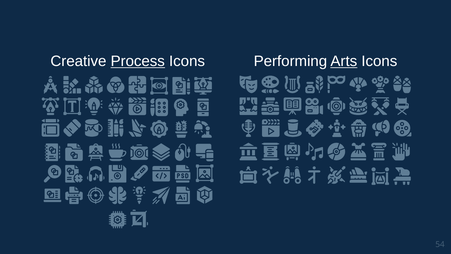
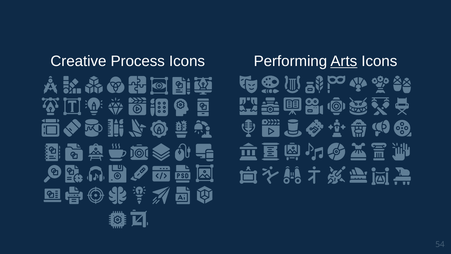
Process underline: present -> none (138, 61)
